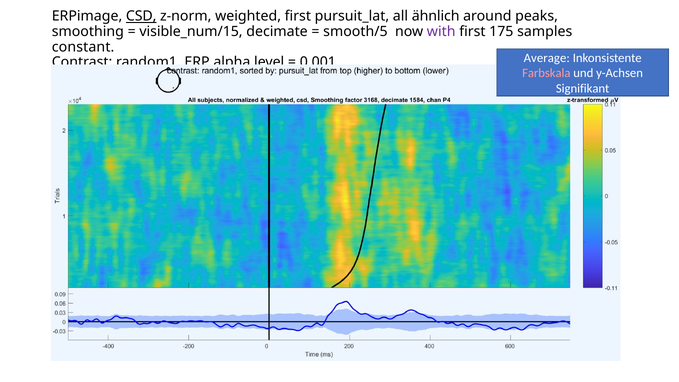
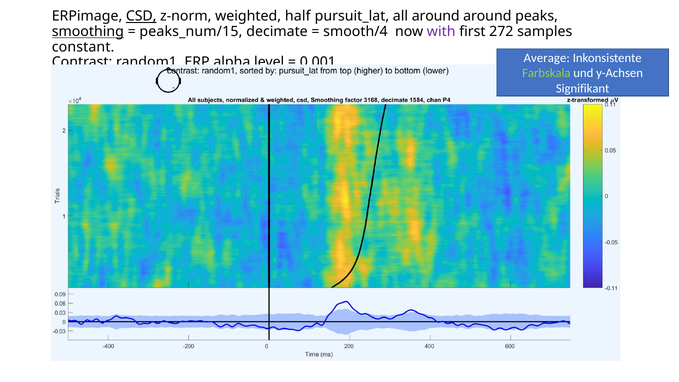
weighted first: first -> half (298, 16)
all ähnlich: ähnlich -> around (436, 16)
smoothing underline: none -> present (88, 32)
visible_num/15: visible_num/15 -> peaks_num/15 (191, 32)
smooth/5: smooth/5 -> smooth/4 (355, 32)
175: 175 -> 272 (501, 32)
Farbskala colour: pink -> light green (546, 73)
